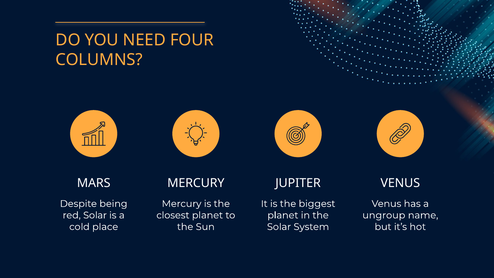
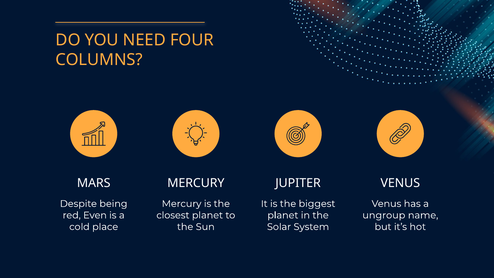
red Solar: Solar -> Even (95, 215)
